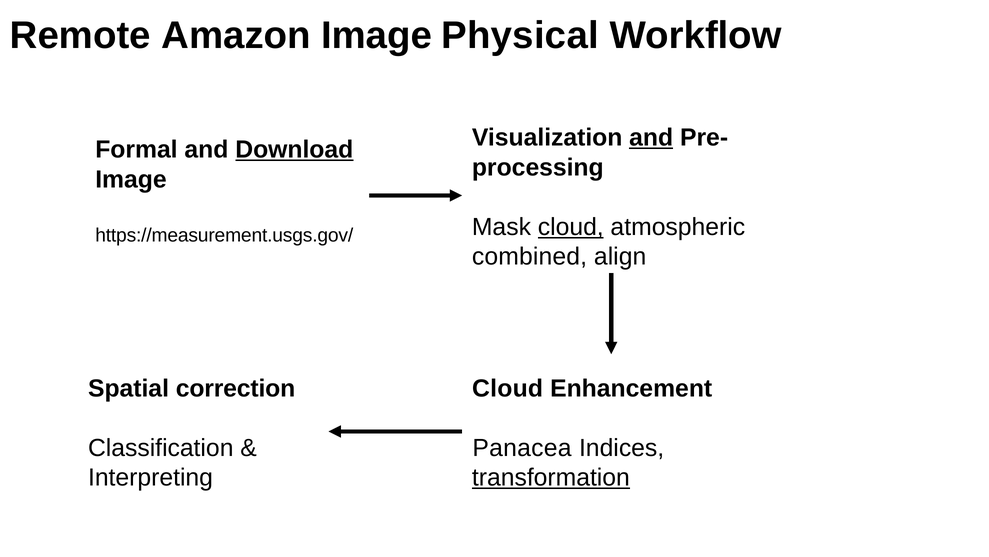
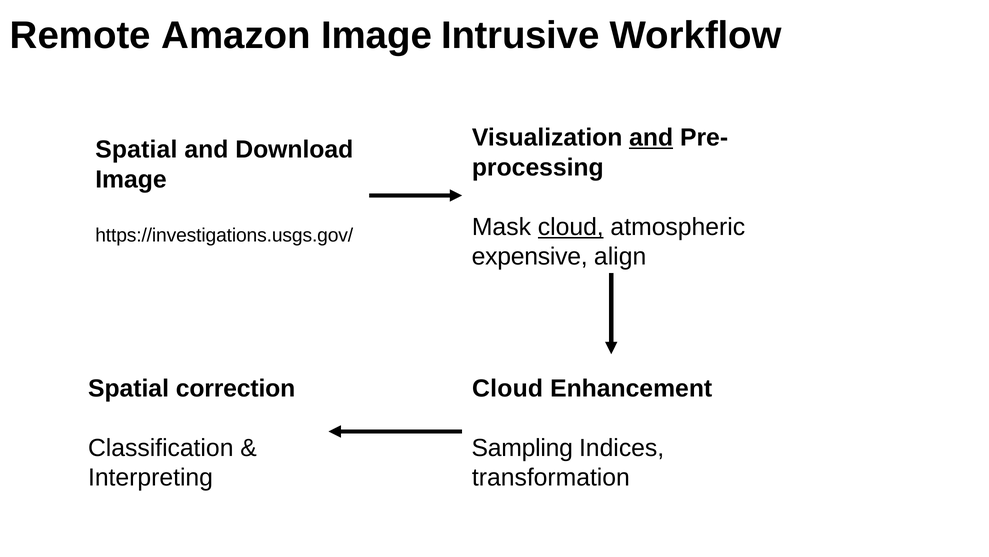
Physical: Physical -> Intrusive (520, 36)
Formal: Formal -> Spatial (136, 150)
Download underline: present -> none (294, 150)
https://measurement.usgs.gov/: https://measurement.usgs.gov/ -> https://investigations.usgs.gov/ (224, 235)
combined: combined -> expensive (530, 256)
Panacea: Panacea -> Sampling (522, 448)
transformation underline: present -> none (551, 477)
